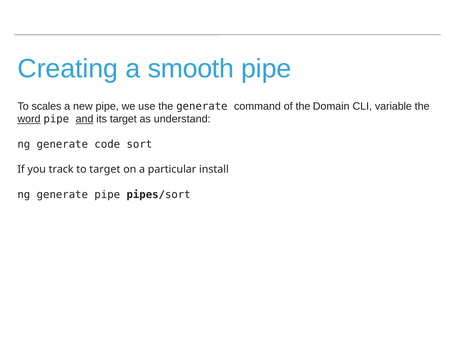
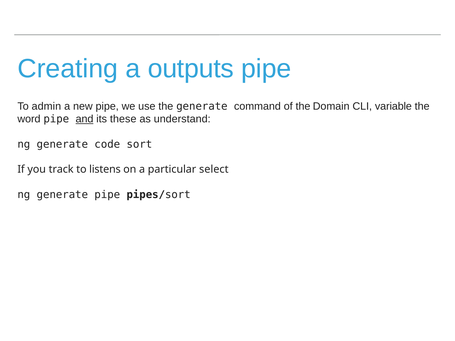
smooth: smooth -> outputs (191, 69)
scales: scales -> admin (46, 106)
word underline: present -> none (29, 119)
its target: target -> these (123, 119)
to target: target -> listens (105, 170)
install: install -> select (214, 170)
